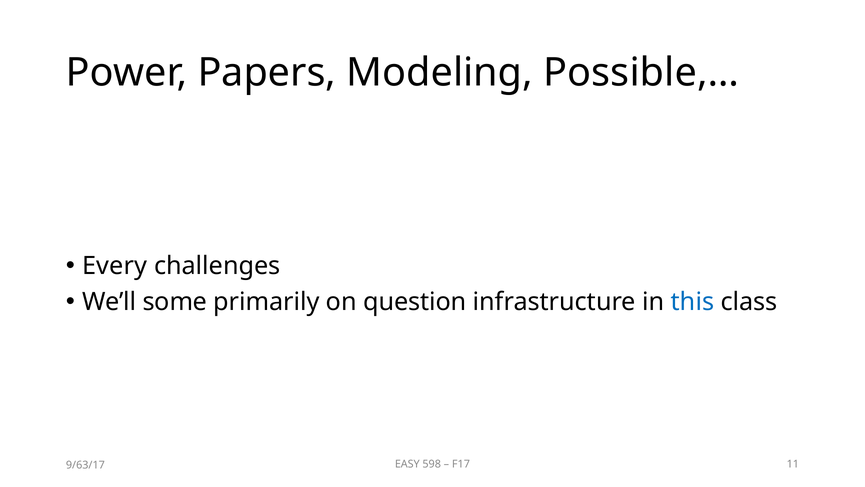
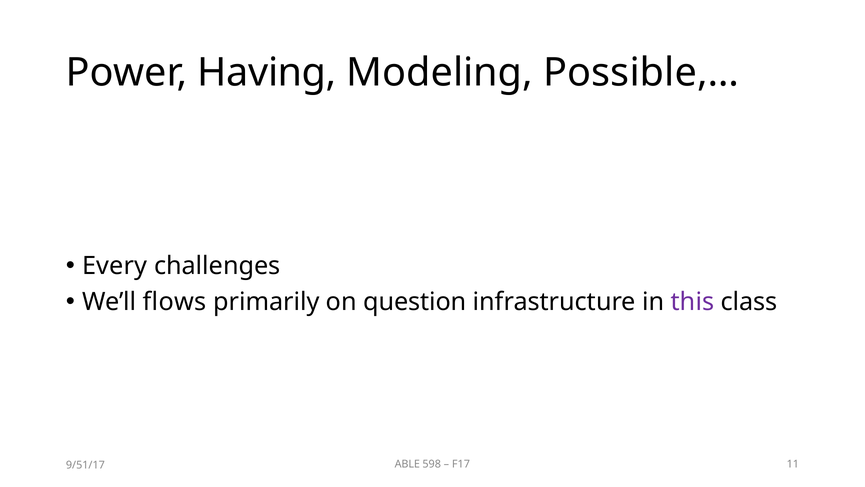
Papers: Papers -> Having (267, 73)
some: some -> flows (175, 302)
this colour: blue -> purple (692, 302)
EASY: EASY -> ABLE (407, 464)
9/63/17: 9/63/17 -> 9/51/17 (85, 465)
